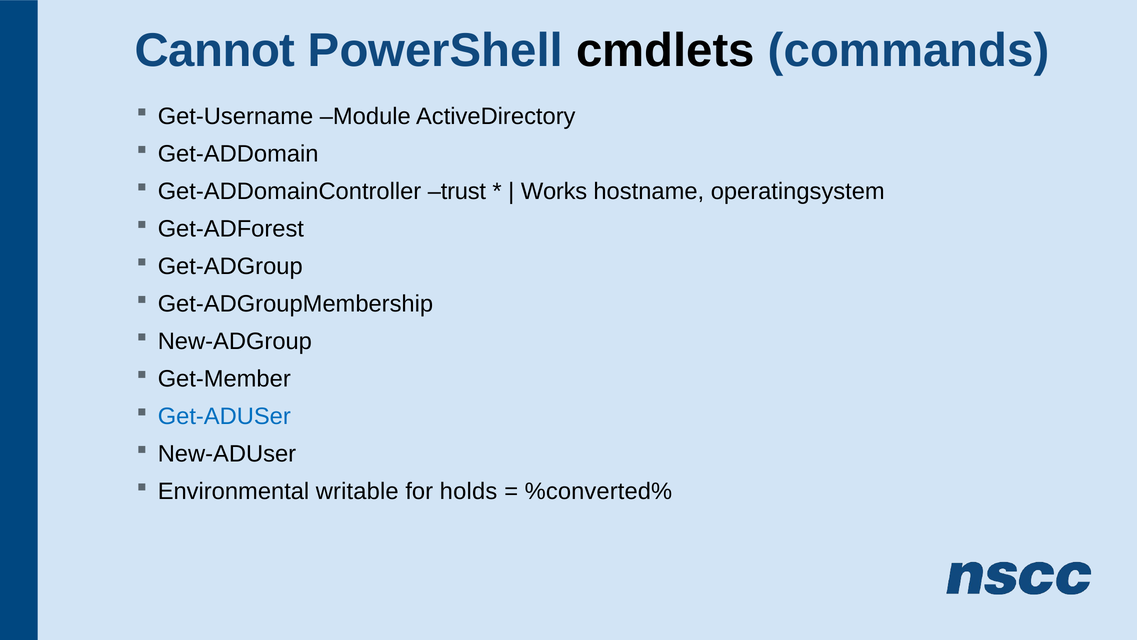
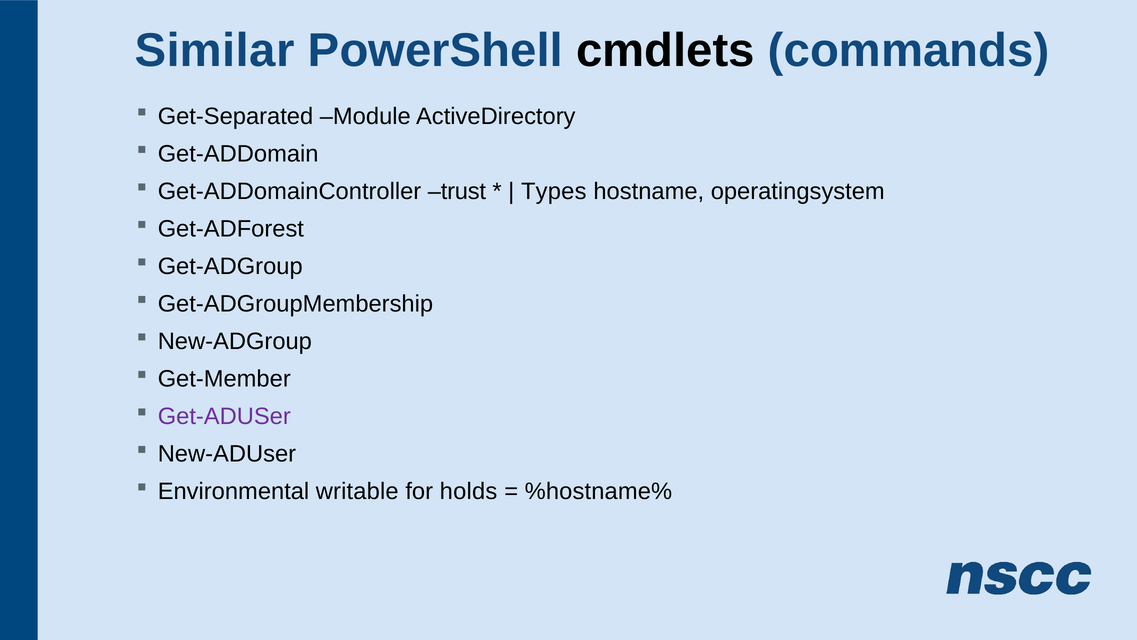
Cannot: Cannot -> Similar (215, 51)
Get-Username: Get-Username -> Get-Separated (235, 116)
Works: Works -> Types (554, 191)
Get-ADUSer colour: blue -> purple (224, 416)
%converted%: %converted% -> %hostname% (598, 491)
